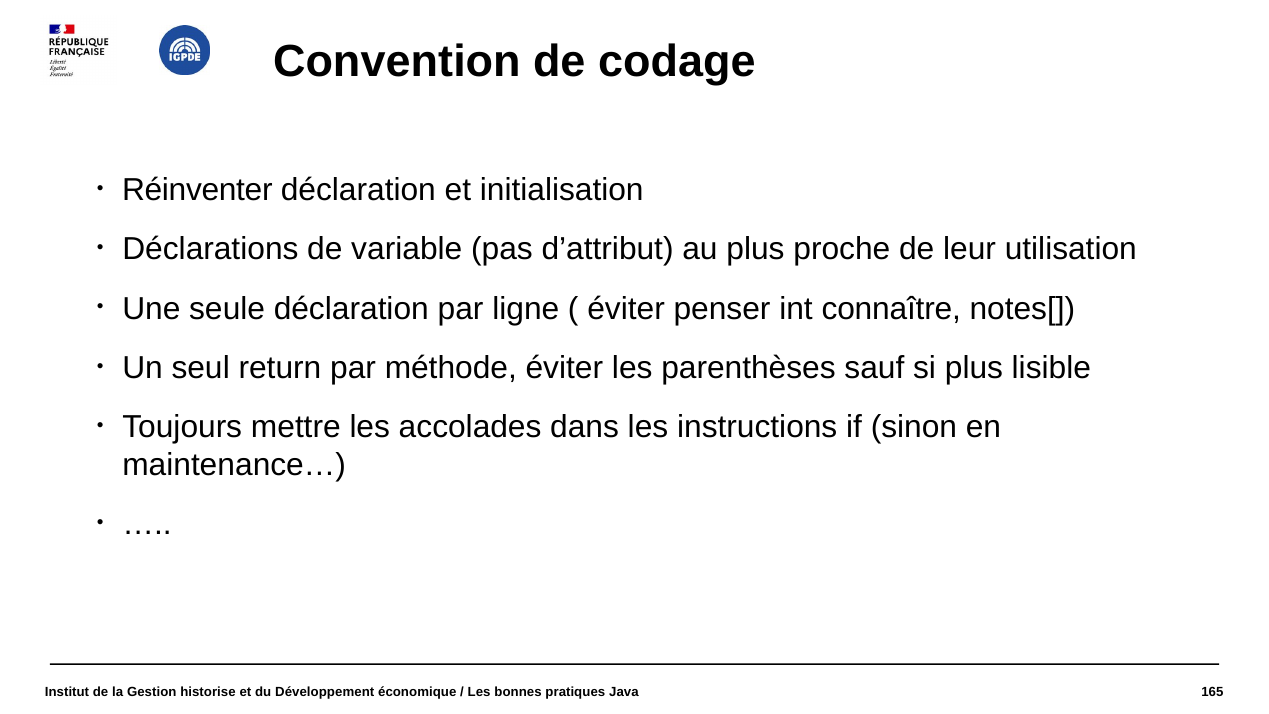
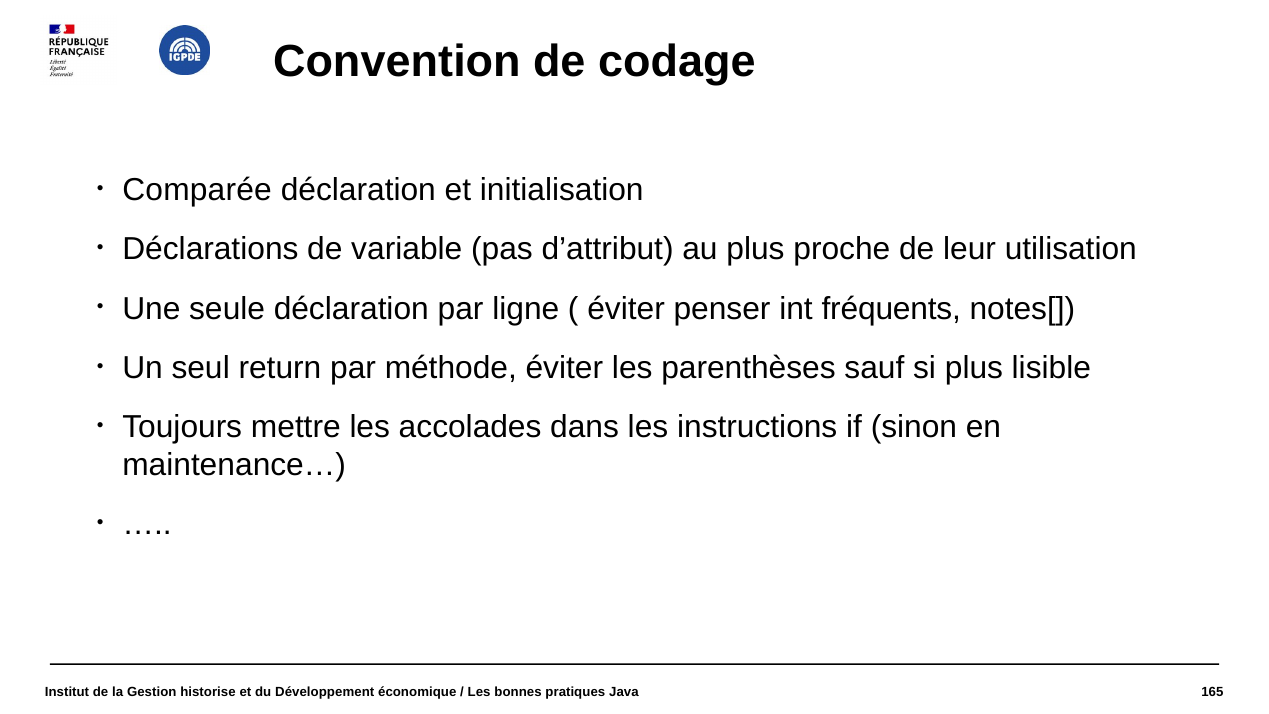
Réinventer: Réinventer -> Comparée (197, 190)
connaître: connaître -> fréquents (891, 309)
